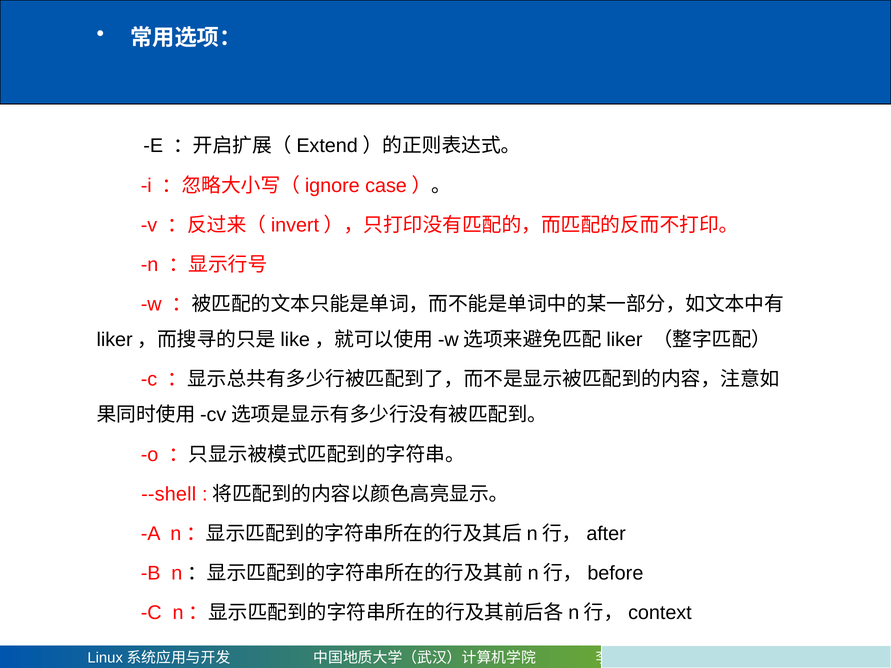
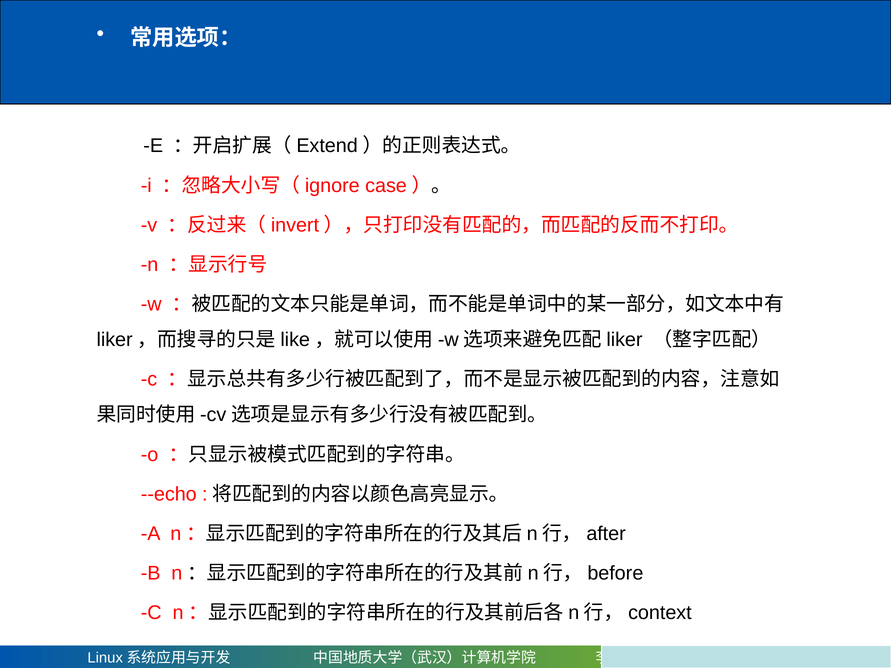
--shell: --shell -> --echo (169, 494)
